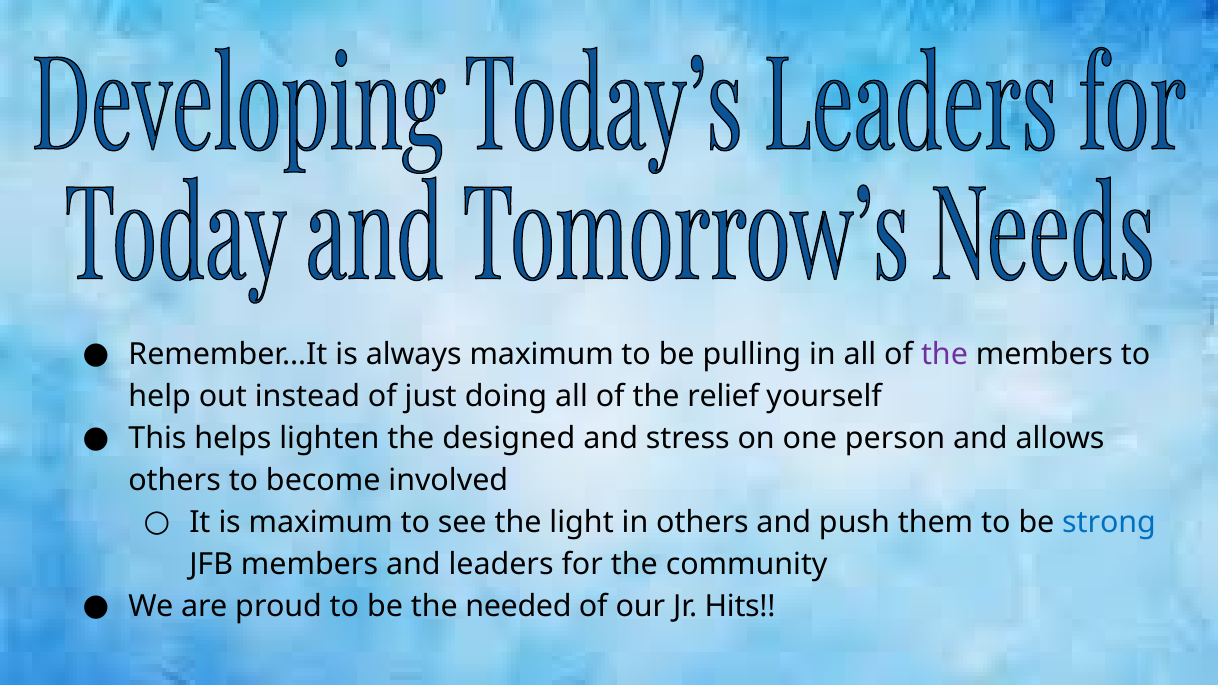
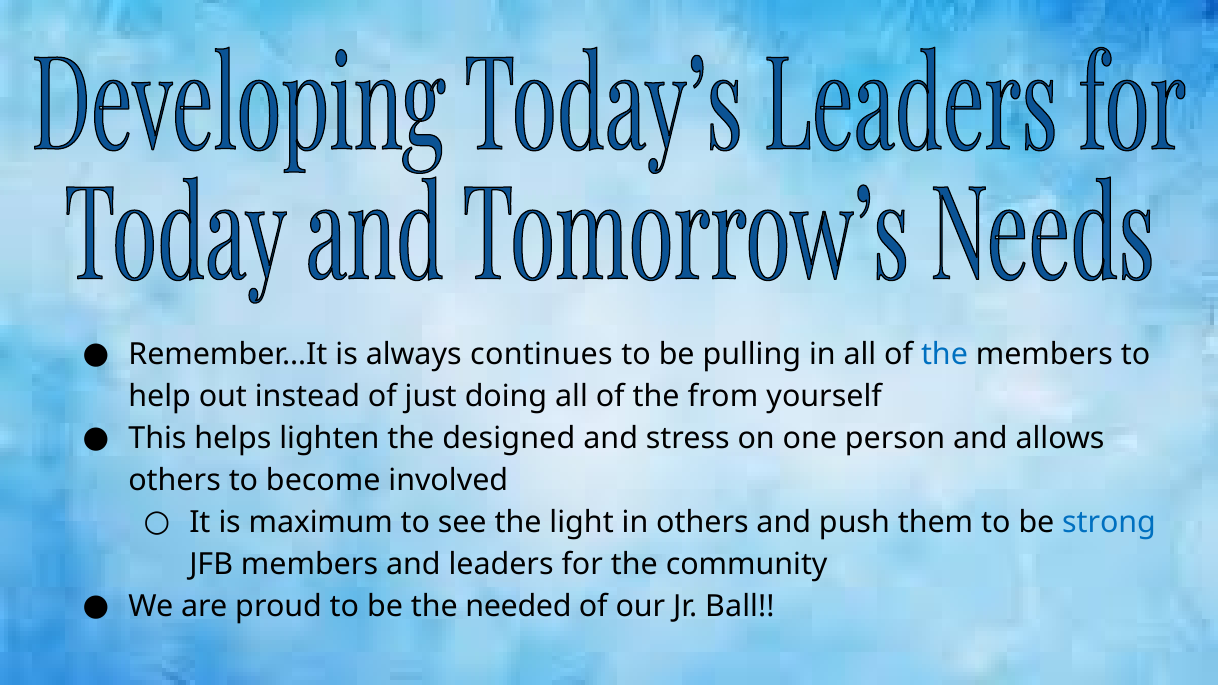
always maximum: maximum -> continues (541, 354)
the colour: purple -> blue (944, 354)
relief: relief -> from (723, 396)
Hits: Hits -> Ball (740, 606)
